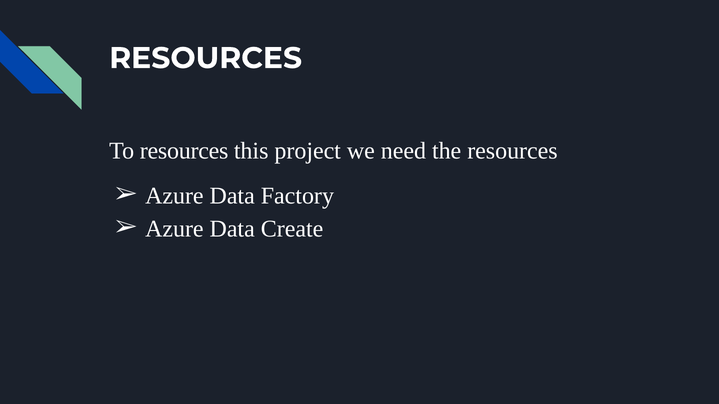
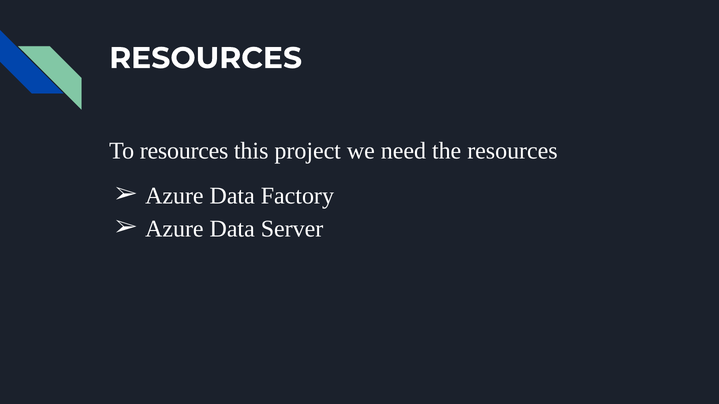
Create: Create -> Server (292, 229)
